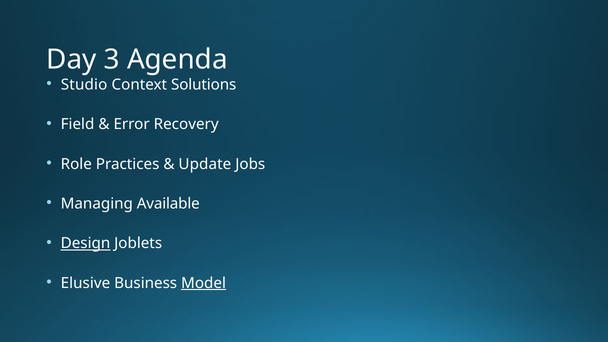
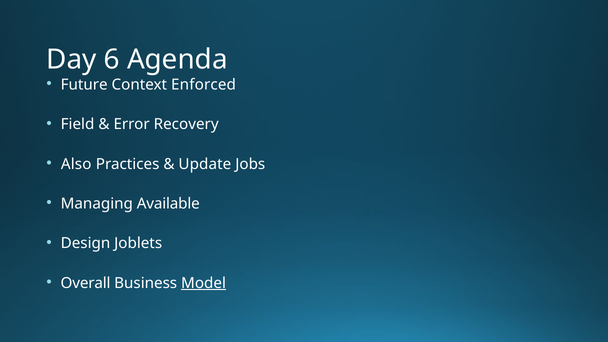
3: 3 -> 6 (112, 59)
Studio: Studio -> Future (84, 85)
Solutions: Solutions -> Enforced (204, 85)
Role: Role -> Also (76, 164)
Design underline: present -> none (85, 243)
Elusive: Elusive -> Overall (86, 283)
